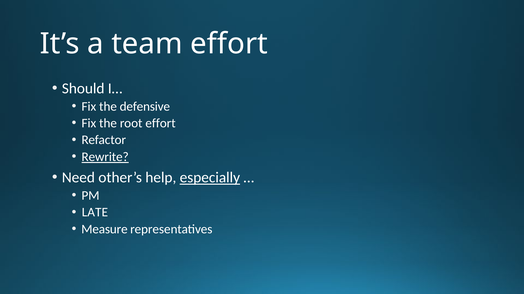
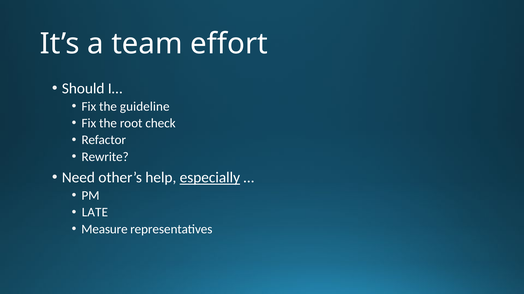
defensive: defensive -> guideline (145, 107)
root effort: effort -> check (161, 123)
Rewrite underline: present -> none (105, 157)
